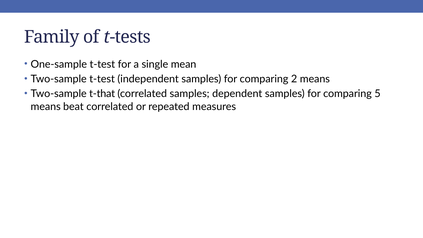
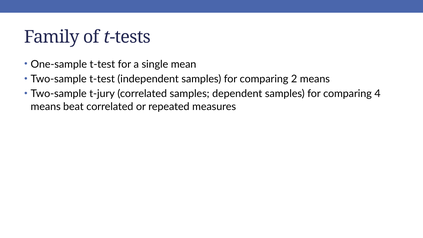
t-that: t-that -> t-jury (102, 94)
5: 5 -> 4 (378, 94)
